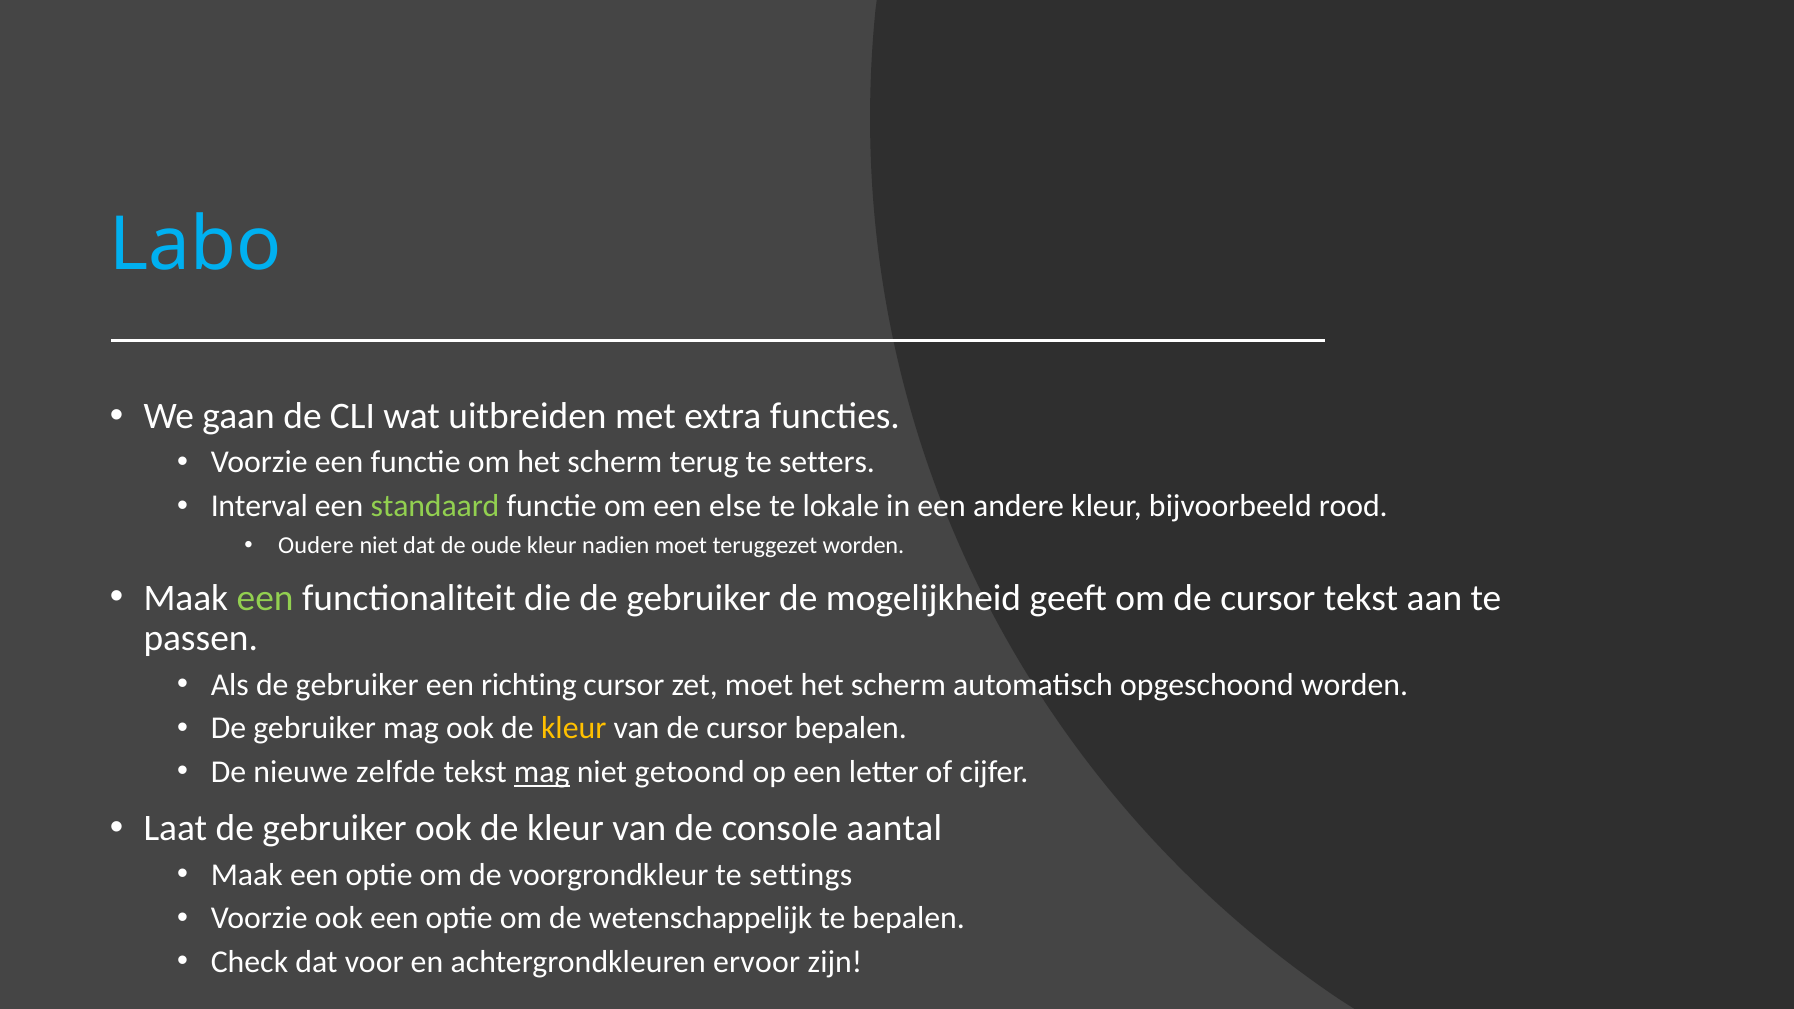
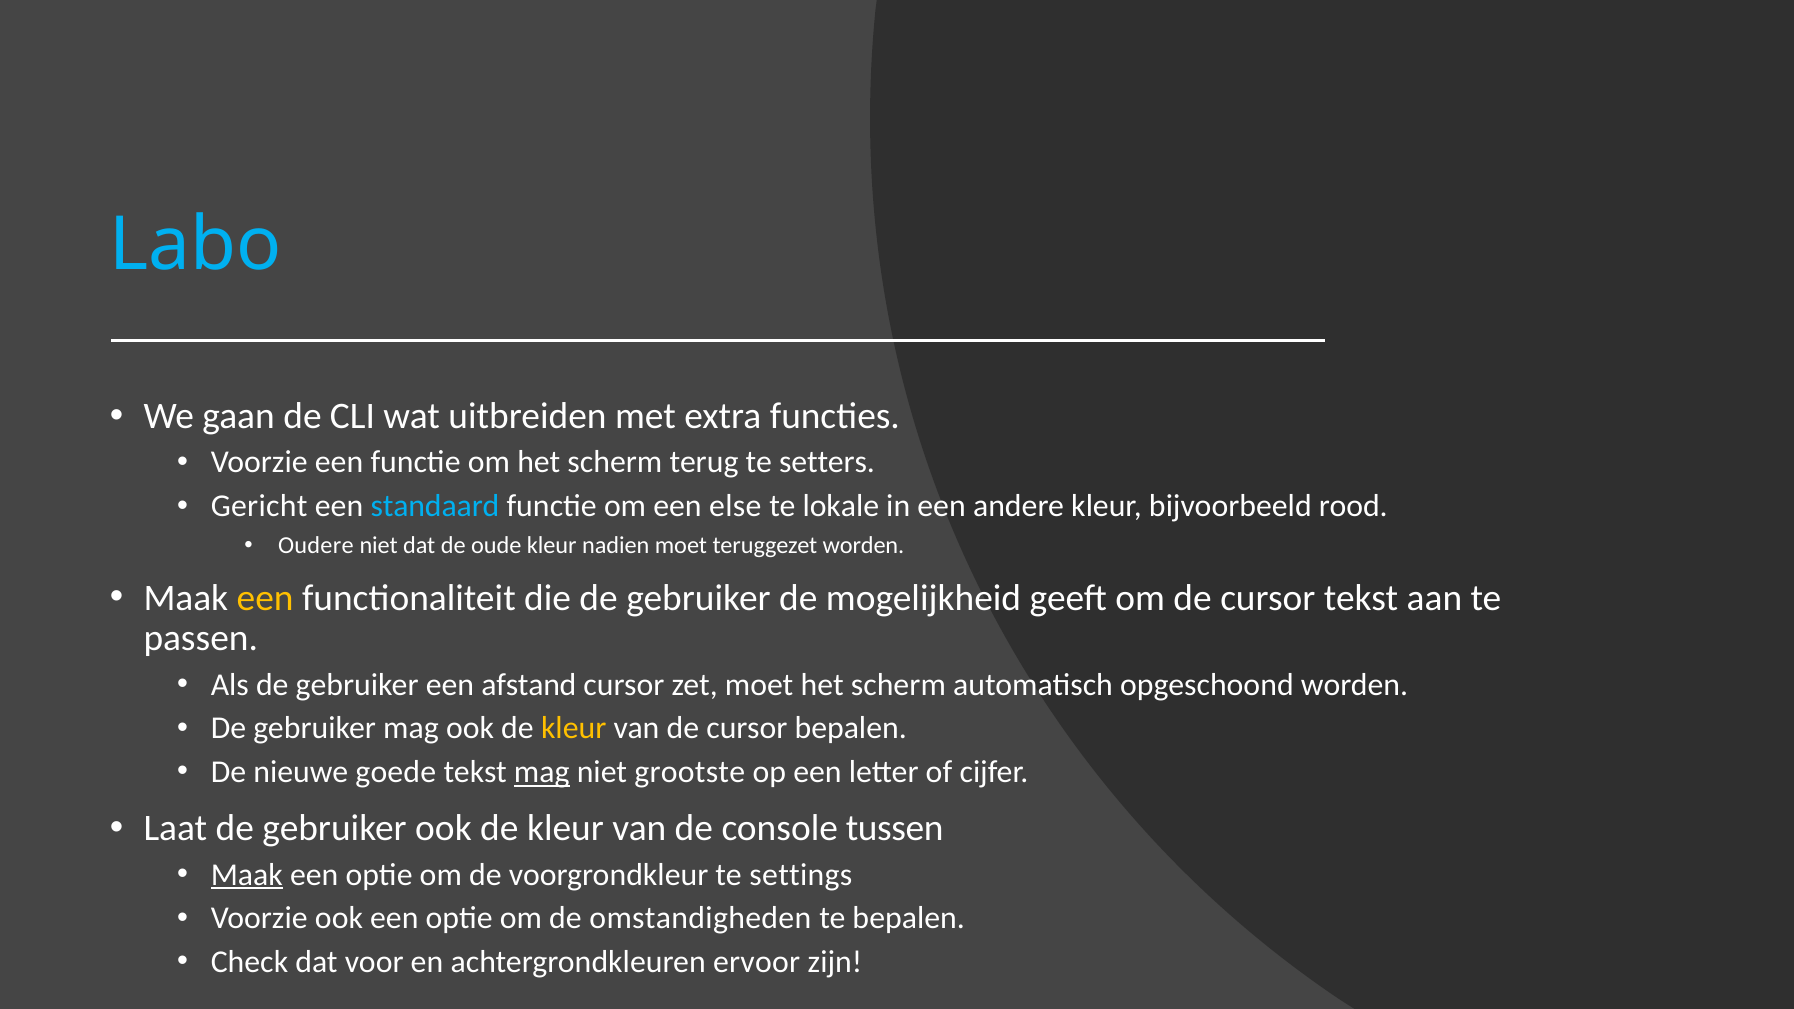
Interval: Interval -> Gericht (259, 506)
standaard colour: light green -> light blue (435, 506)
een colour: light green -> yellow (265, 598)
richting: richting -> afstand (529, 685)
zelfde: zelfde -> goede (396, 772)
getoond: getoond -> grootste (690, 772)
aantal: aantal -> tussen (895, 828)
Maak underline: none -> present (247, 875)
wetenschappelijk: wetenschappelijk -> omstandigheden (700, 918)
